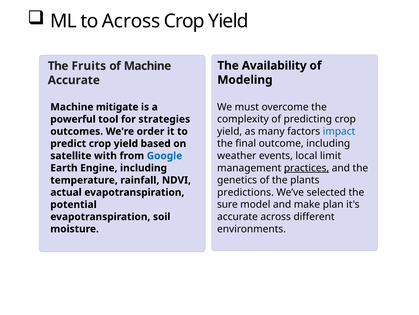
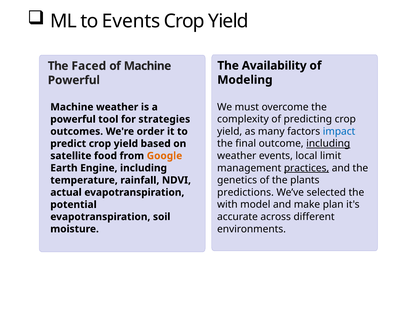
to Across: Across -> Events (131, 21)
Fruits: Fruits -> Faced (89, 66)
Accurate: Accurate -> Powerful (74, 80)
Machine mitigate: mitigate -> weather (117, 107)
including underline: none -> present (328, 143)
with: with -> food (106, 155)
Google colour: blue -> orange (164, 155)
sure: sure -> with (227, 204)
